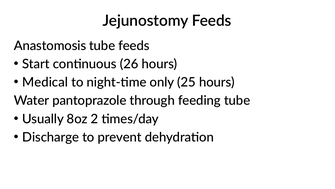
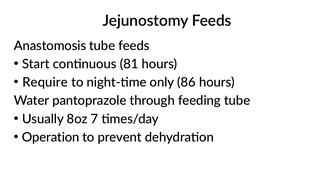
26: 26 -> 81 (129, 64)
Medical: Medical -> Require (45, 82)
25: 25 -> 86 (186, 82)
2: 2 -> 7 (95, 119)
Discharge: Discharge -> Operation (51, 137)
